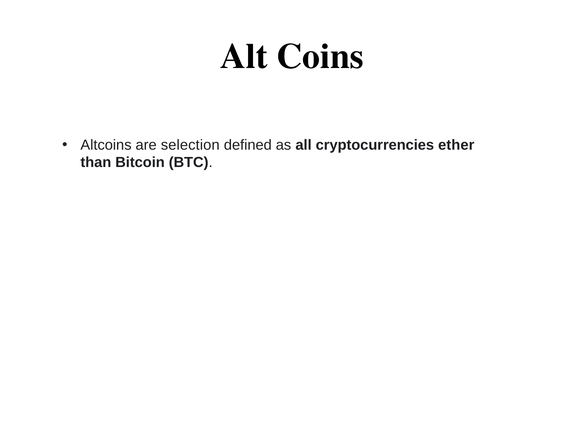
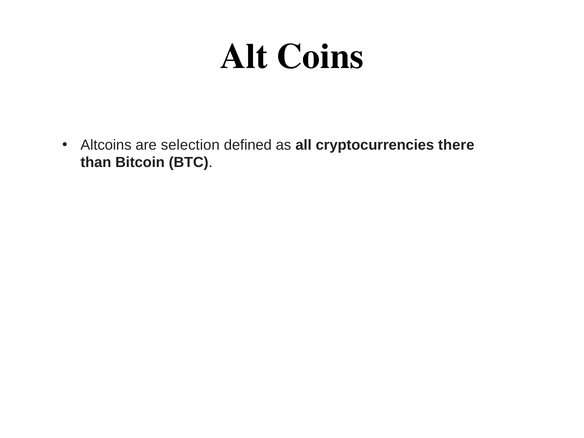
ether: ether -> there (456, 145)
